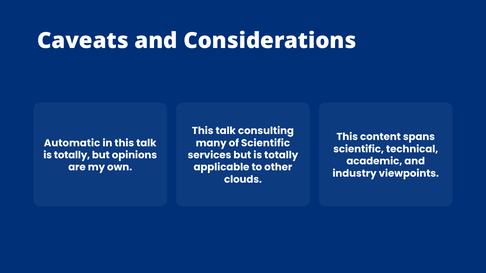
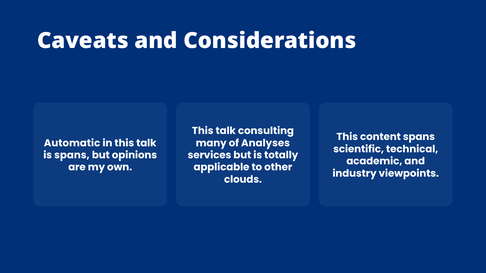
of Scientific: Scientific -> Analyses (266, 143)
totally: totally -> spans (72, 155)
